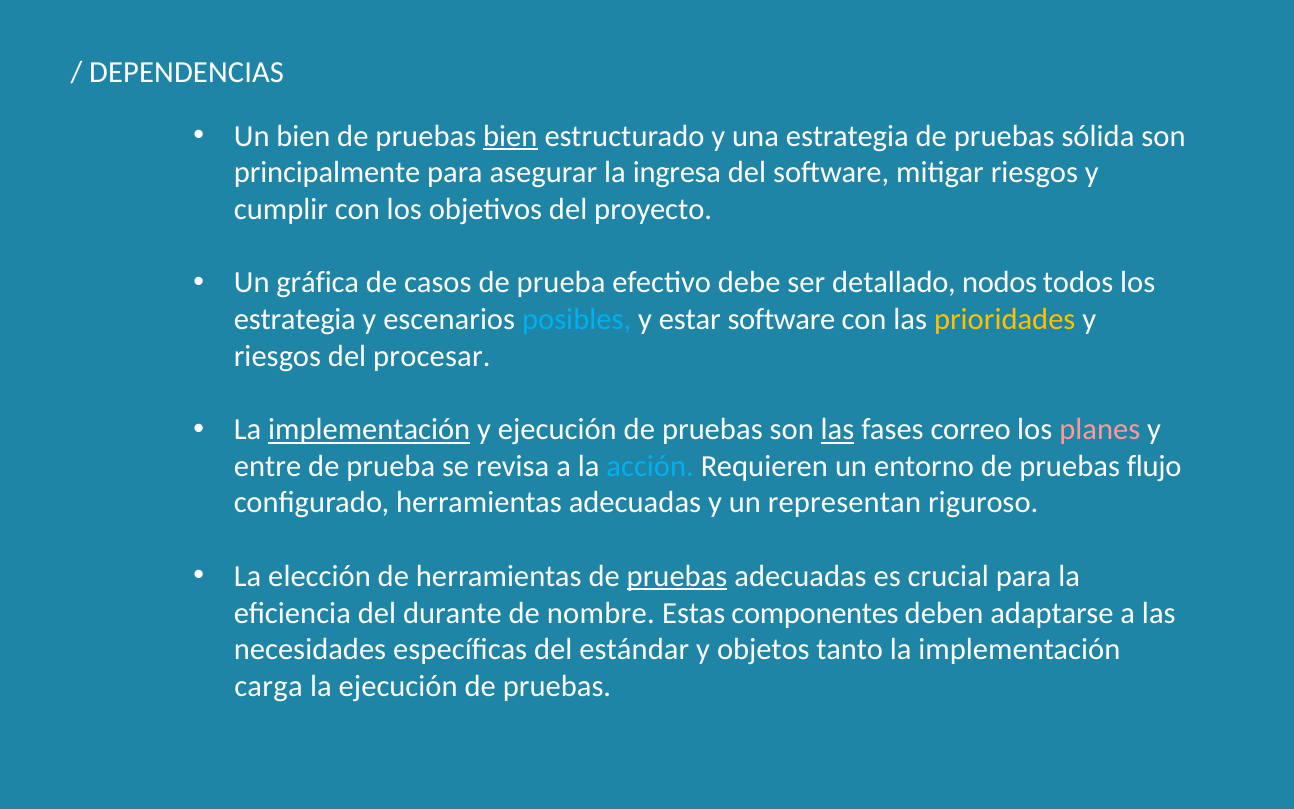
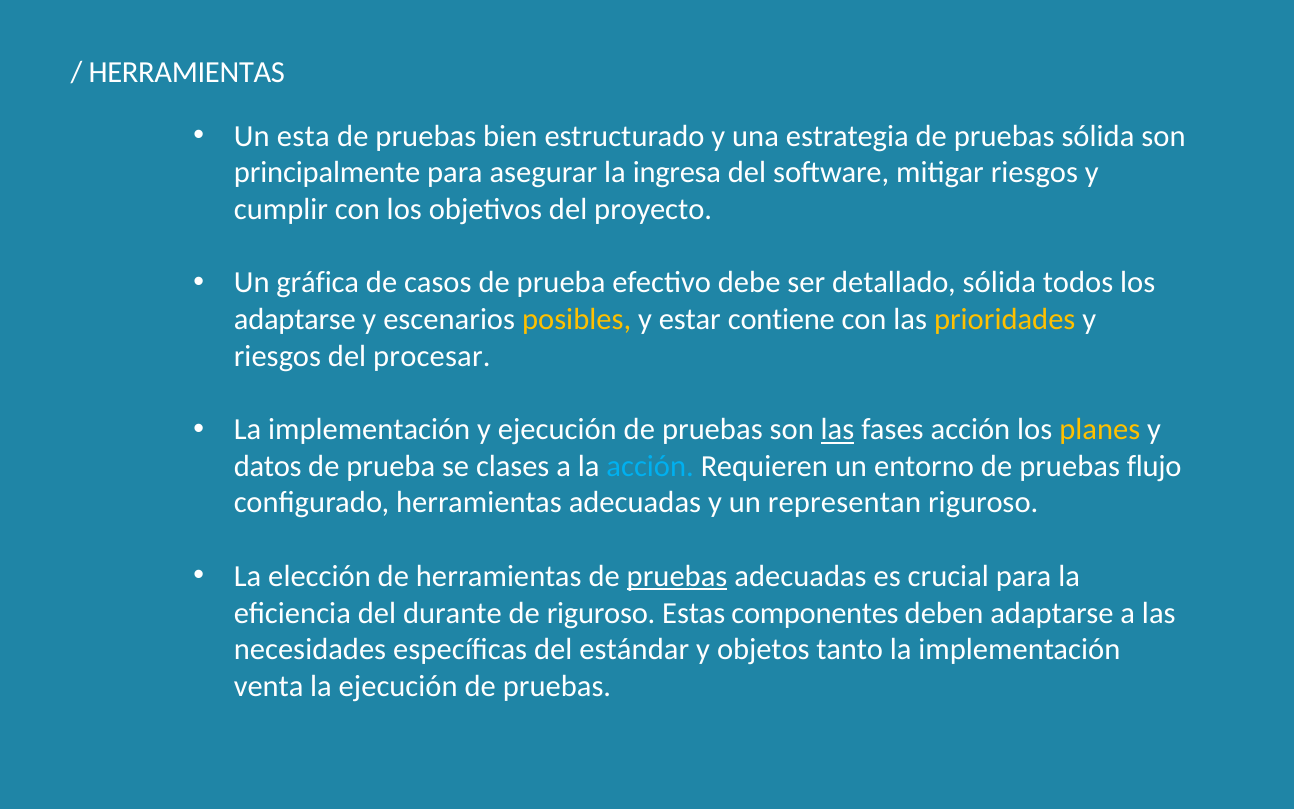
DEPENDENCIAS: DEPENDENCIAS -> HERRAMIENTAS (187, 72)
Un bien: bien -> esta (303, 136)
bien underline: present -> none (510, 136)
detallado nodos: nodos -> sólida (999, 283)
estrategia: estrategia -> adaptarse (295, 319)
posibles colour: light blue -> yellow (577, 319)
estar software: software -> contiene (781, 319)
implementación underline: present -> none (369, 429)
fases correo: correo -> acción (970, 429)
planes colour: pink -> yellow (1100, 429)
entre: entre -> datos (268, 466)
revisa: revisa -> clases (513, 466)
de nombre: nombre -> riguroso (601, 613)
carga: carga -> venta (269, 686)
